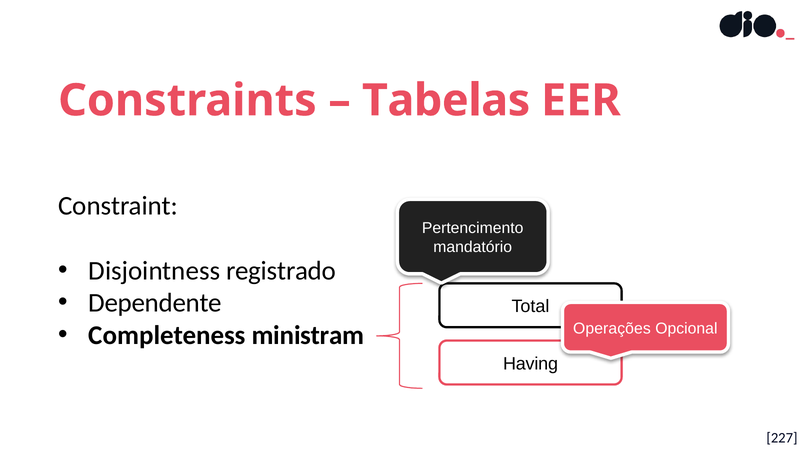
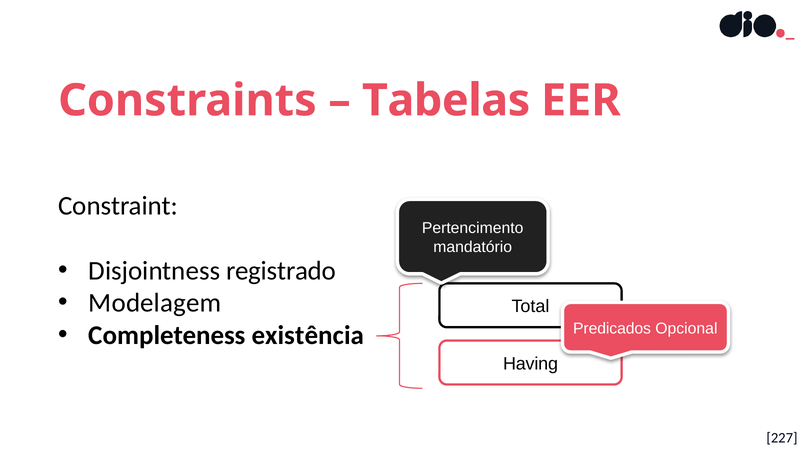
Dependente: Dependente -> Modelagem (155, 303)
Operações: Operações -> Predicados (612, 328)
ministram: ministram -> existência (308, 335)
